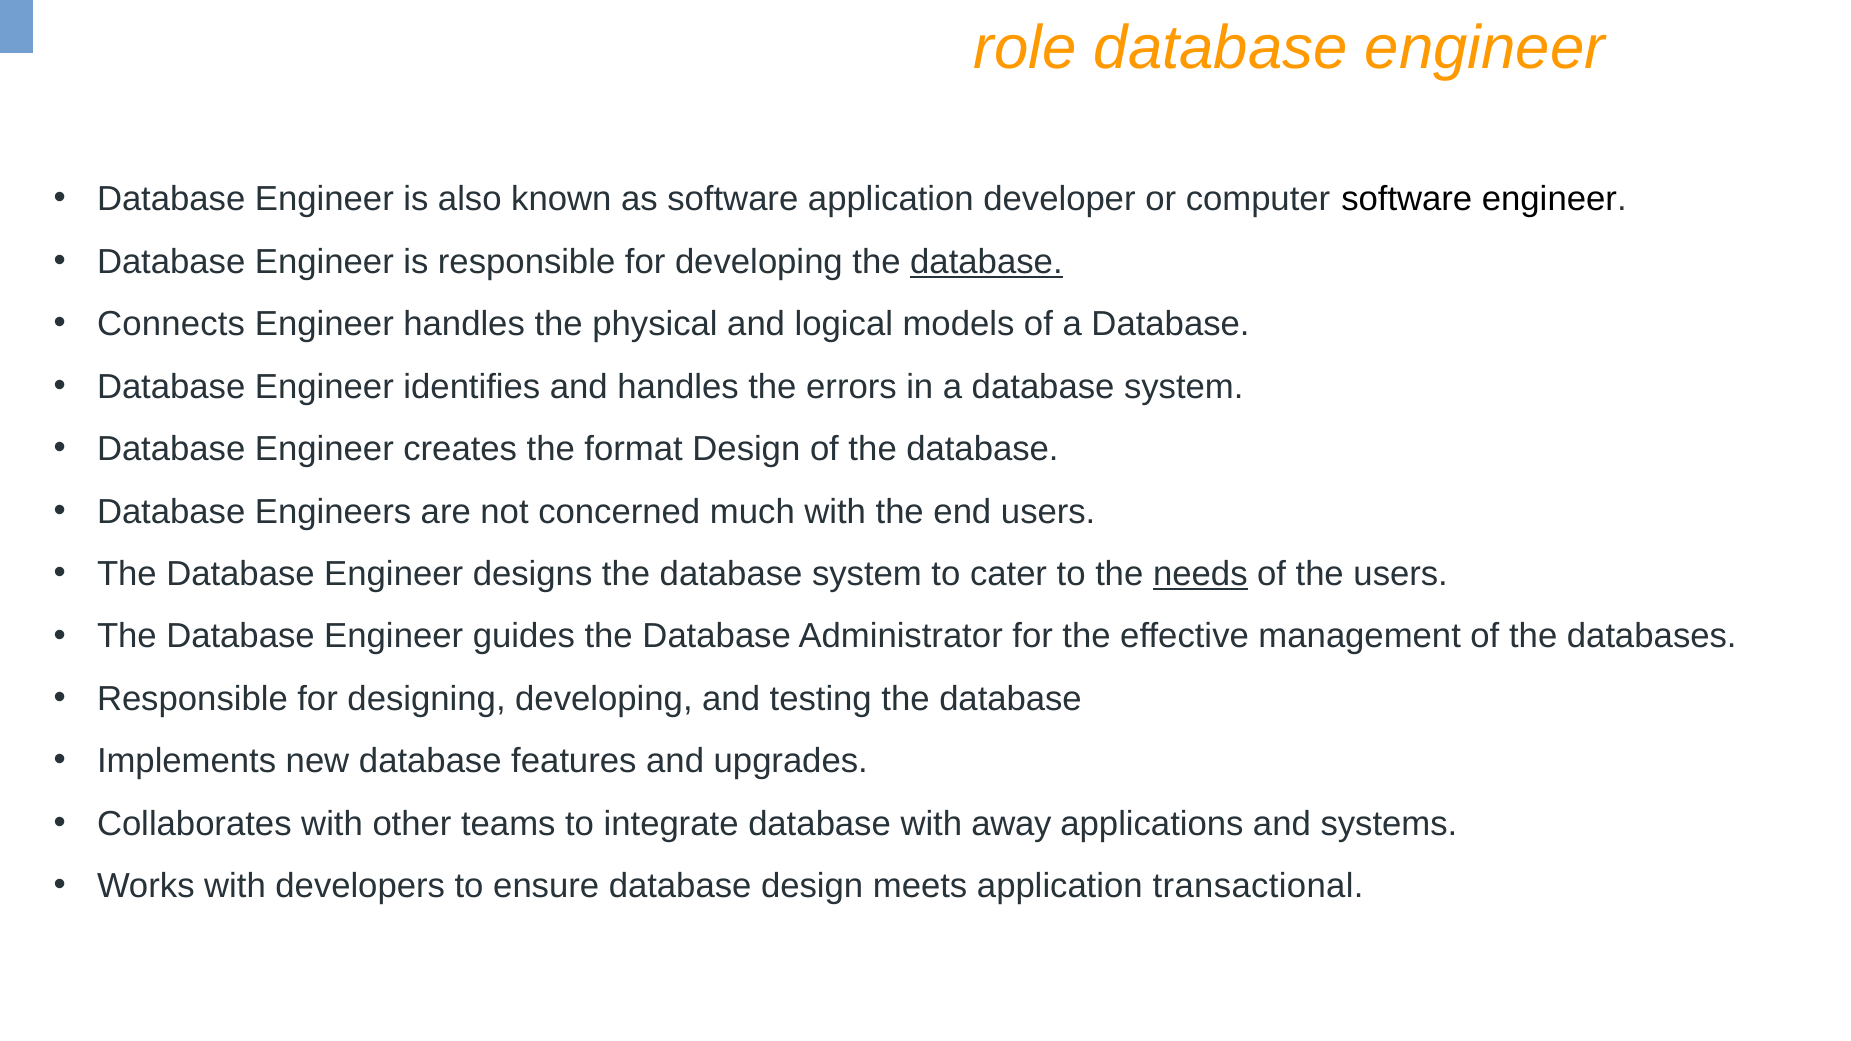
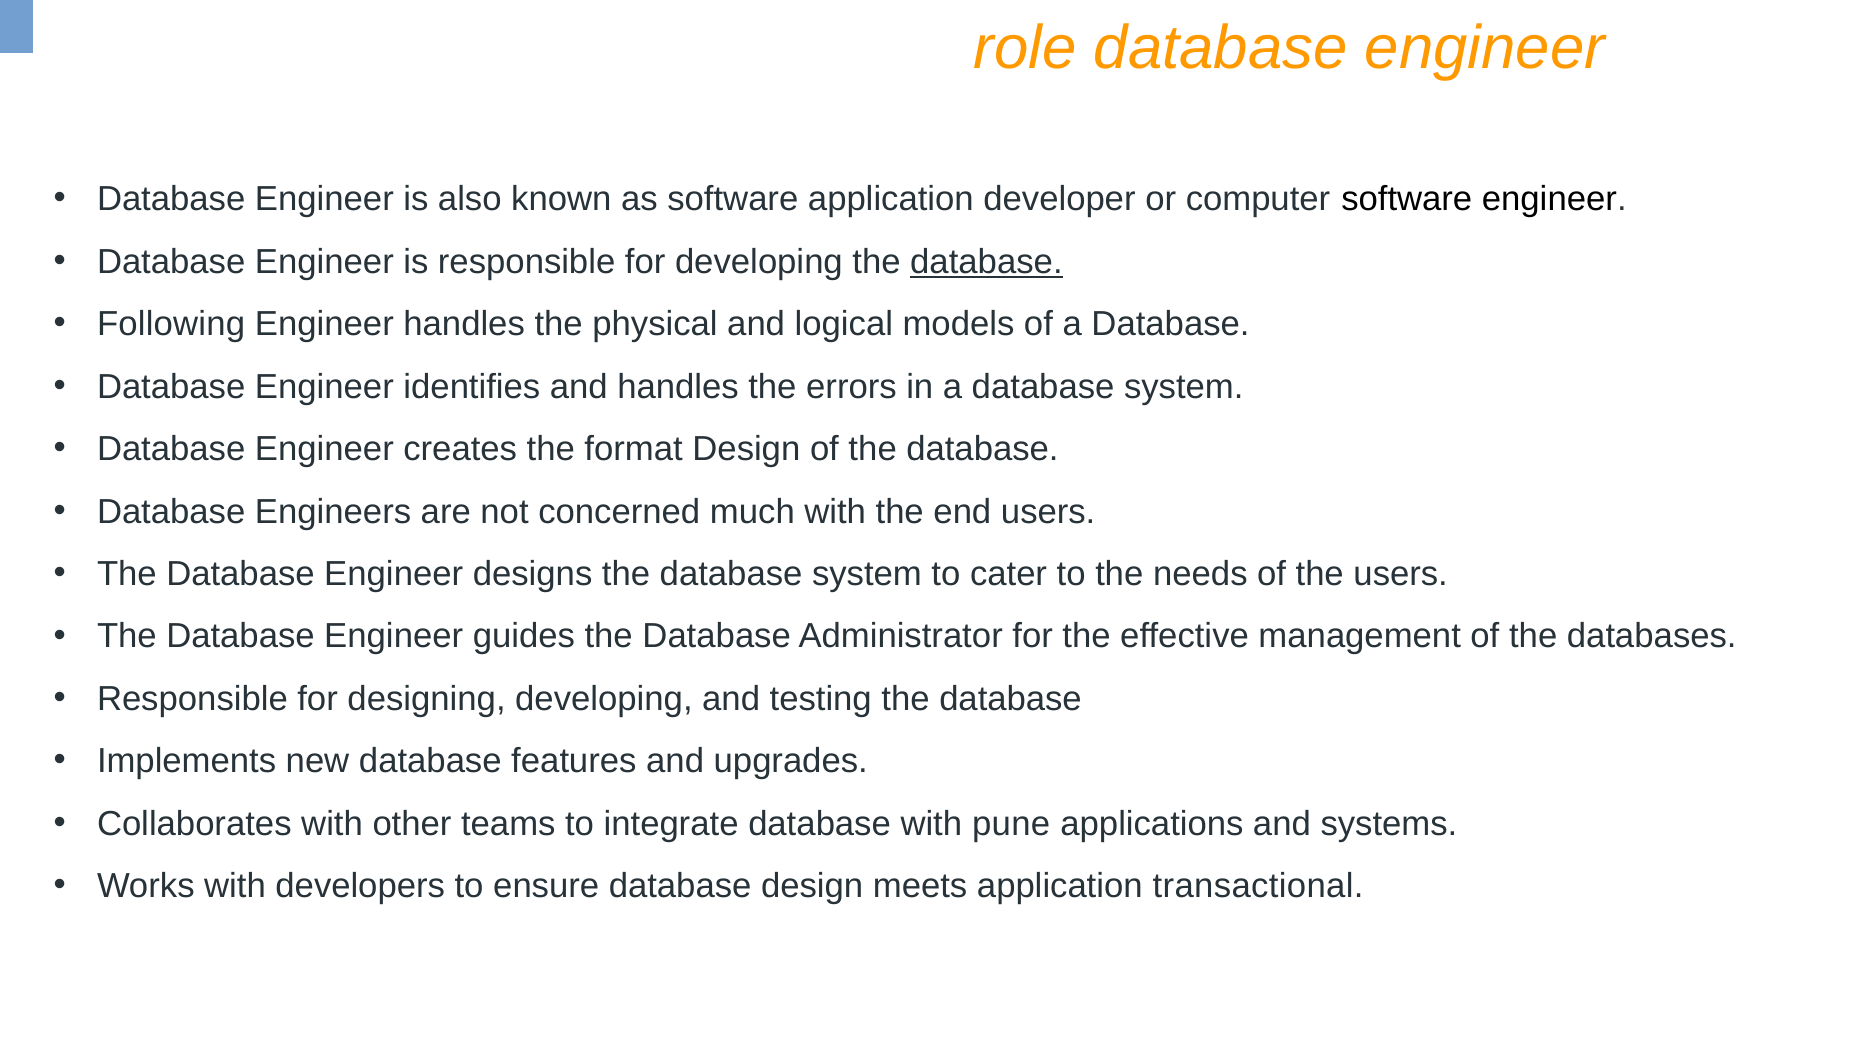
Connects: Connects -> Following (171, 324)
needs underline: present -> none (1200, 574)
away: away -> pune (1011, 824)
